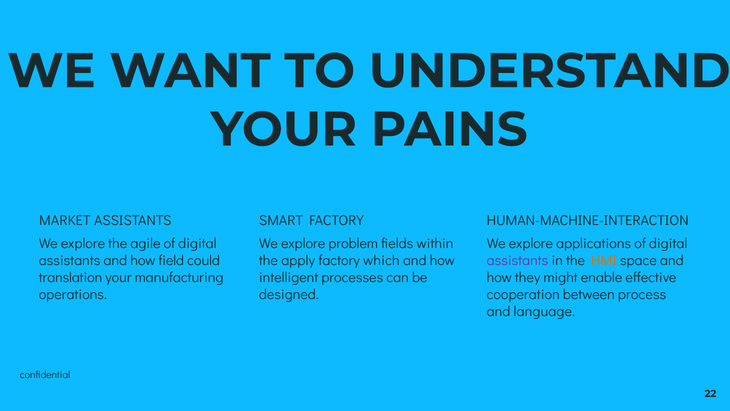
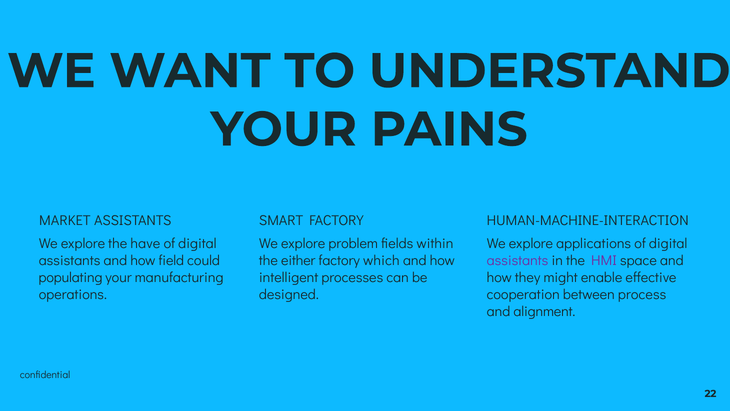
agile: agile -> have (145, 243)
apply: apply -> either (298, 260)
HMI colour: orange -> purple (604, 260)
translation: translation -> populating (71, 277)
language: language -> alignment (544, 311)
